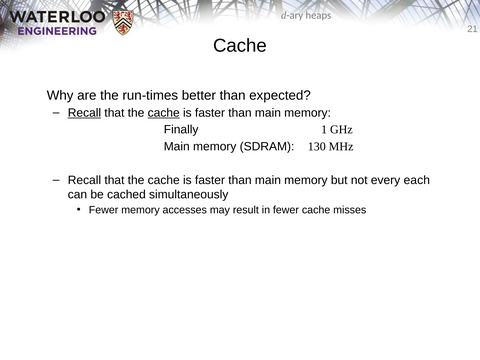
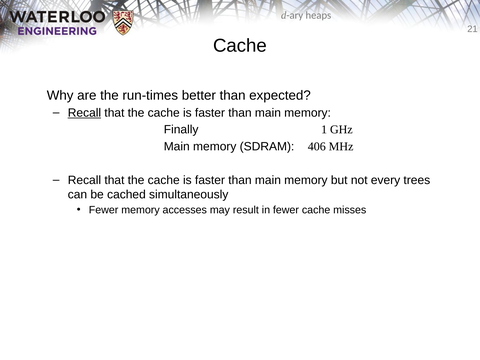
cache underline: present -> none (164, 113)
130: 130 -> 406 (317, 146)
each: each -> trees (417, 180)
